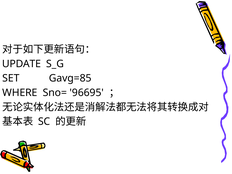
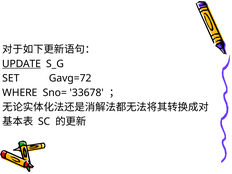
UPDATE underline: none -> present (22, 64)
Gavg=85: Gavg=85 -> Gavg=72 (70, 78)
96695: 96695 -> 33678 (87, 93)
